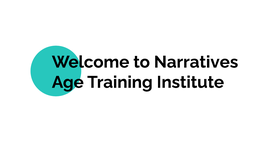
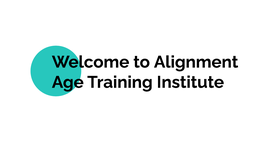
Narratives: Narratives -> Alignment (196, 62)
